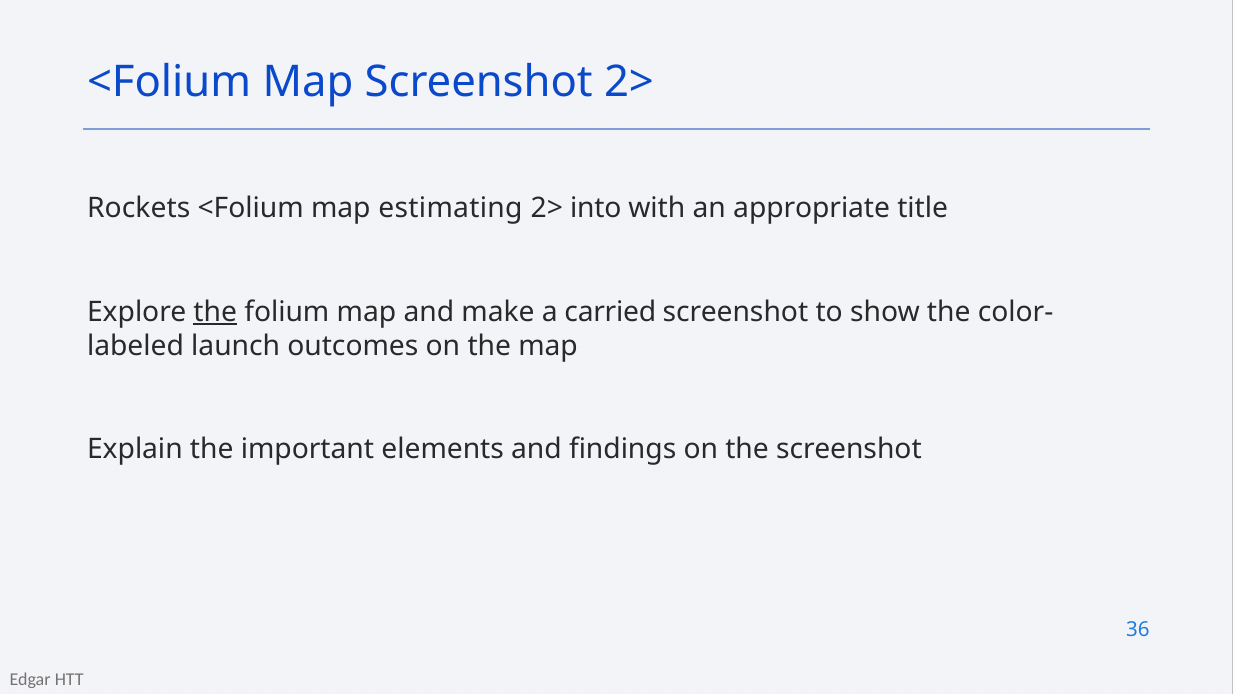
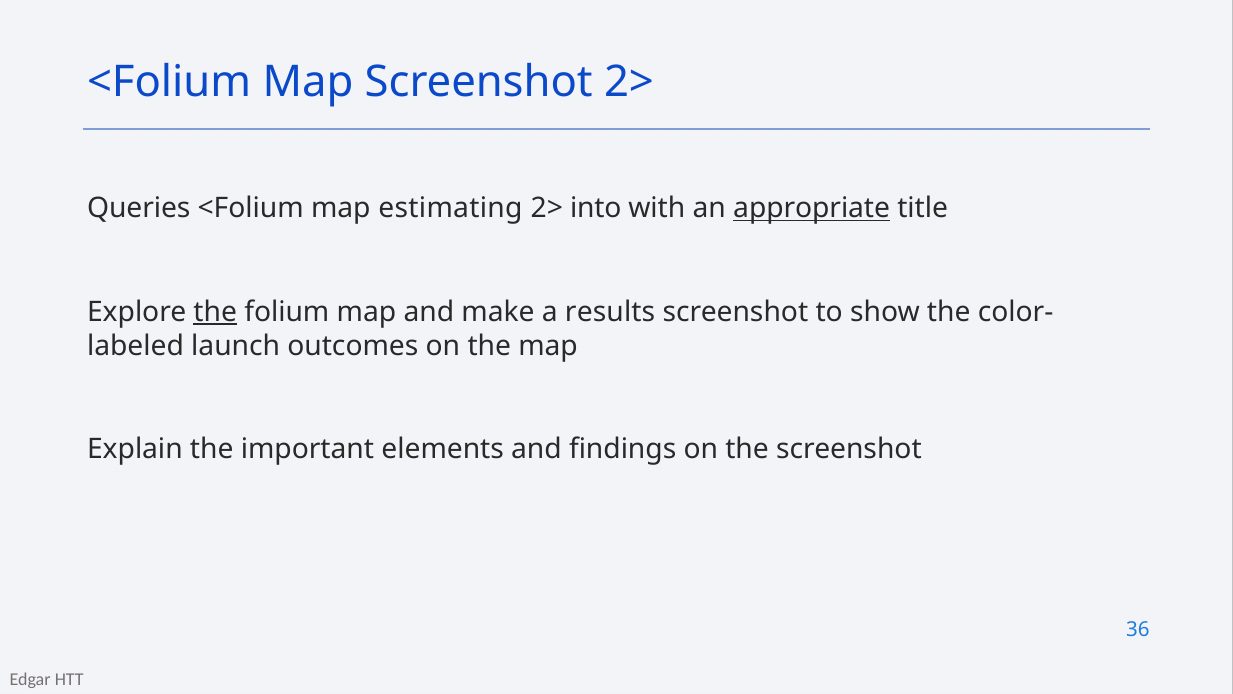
Rockets: Rockets -> Queries (139, 208)
appropriate underline: none -> present (812, 208)
carried: carried -> results (610, 312)
